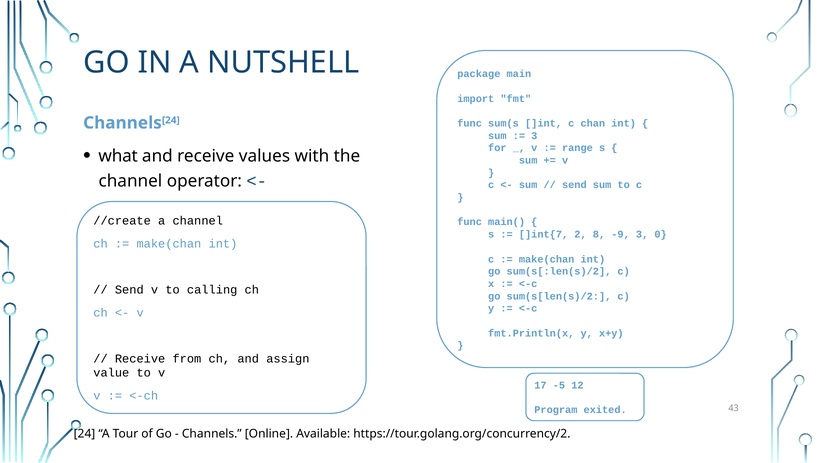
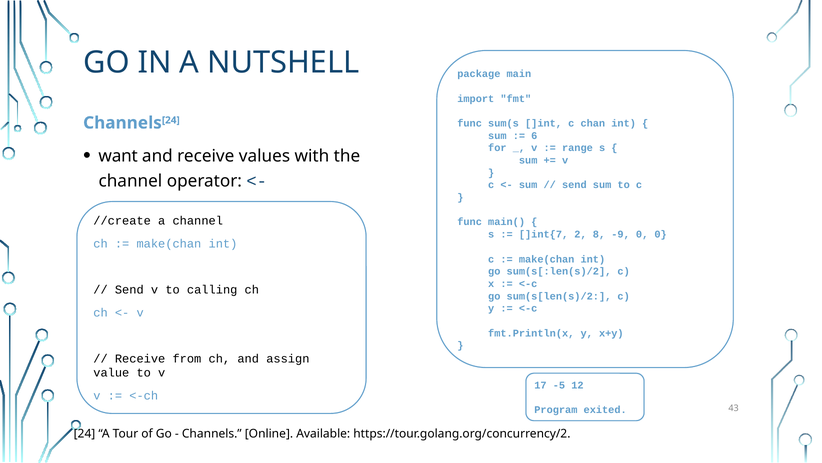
3: 3 -> 6 (534, 135)
what: what -> want (118, 156)
-9 3: 3 -> 0 (642, 234)
